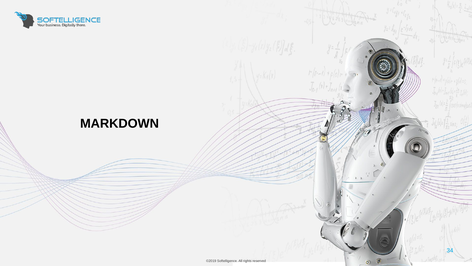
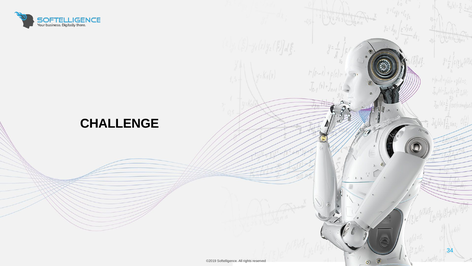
MARKDOWN: MARKDOWN -> CHALLENGE (120, 123)
